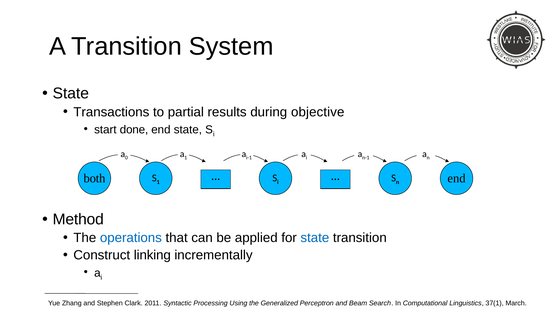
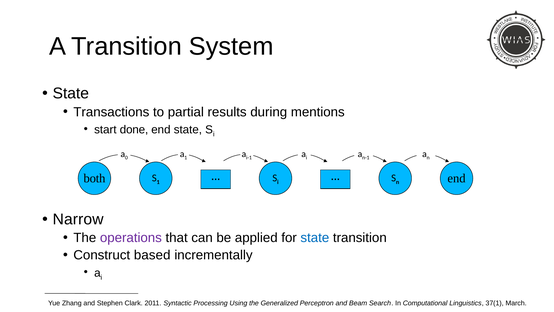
objective: objective -> mentions (318, 112)
Method: Method -> Narrow (78, 219)
operations colour: blue -> purple (131, 238)
linking: linking -> based (152, 255)
